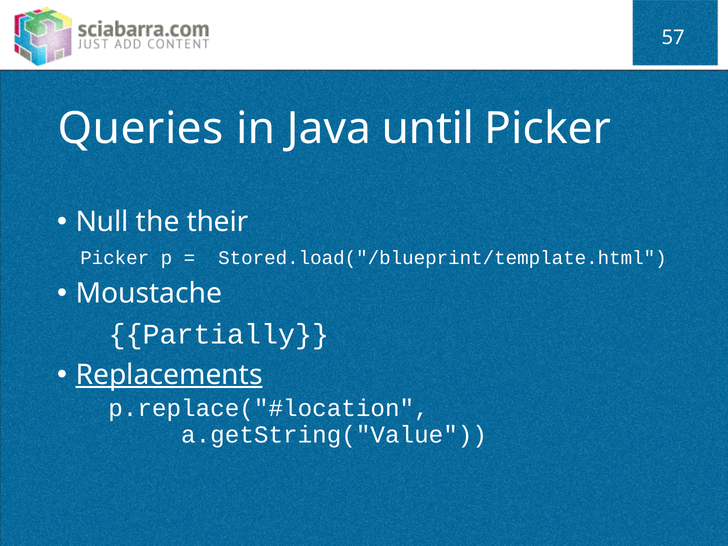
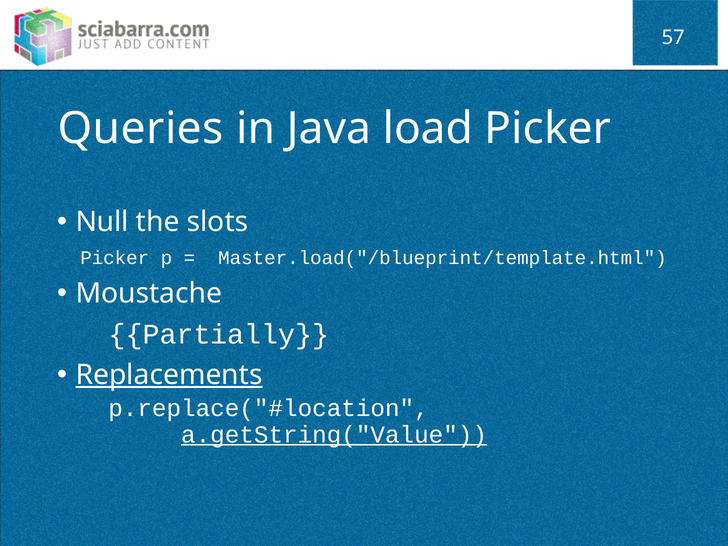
until: until -> load (428, 129)
their: their -> slots (218, 222)
Stored.load("/blueprint/template.html: Stored.load("/blueprint/template.html -> Master.load("/blueprint/template.html (442, 258)
a.getString("Value underline: none -> present (334, 435)
